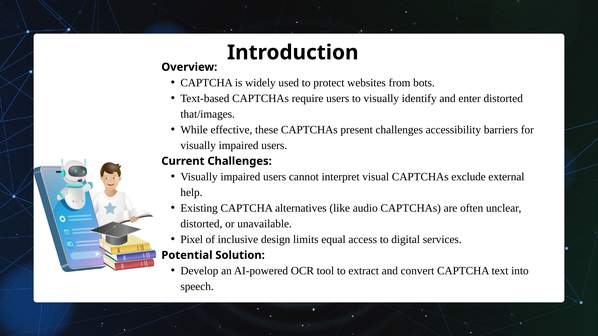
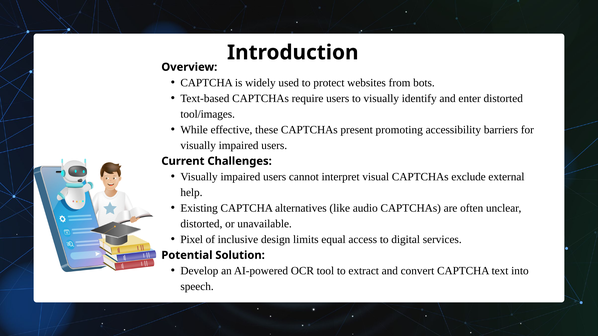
that/images: that/images -> tool/images (208, 114)
present challenges: challenges -> promoting (399, 130)
